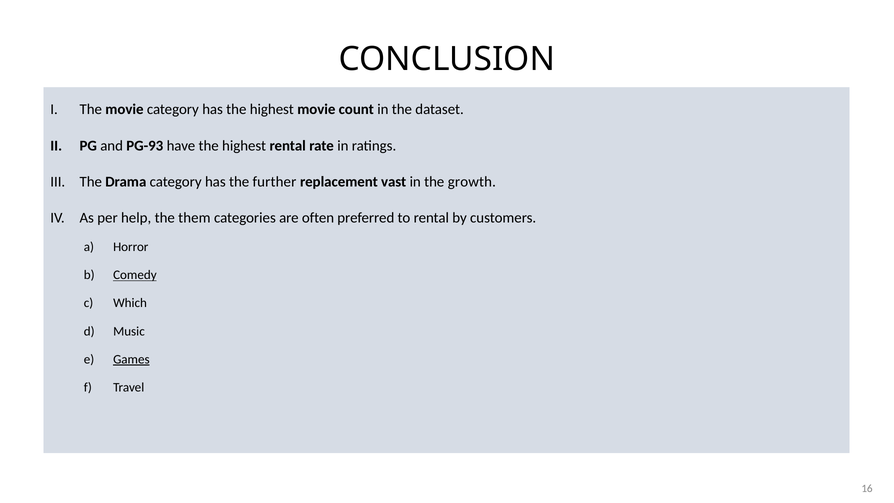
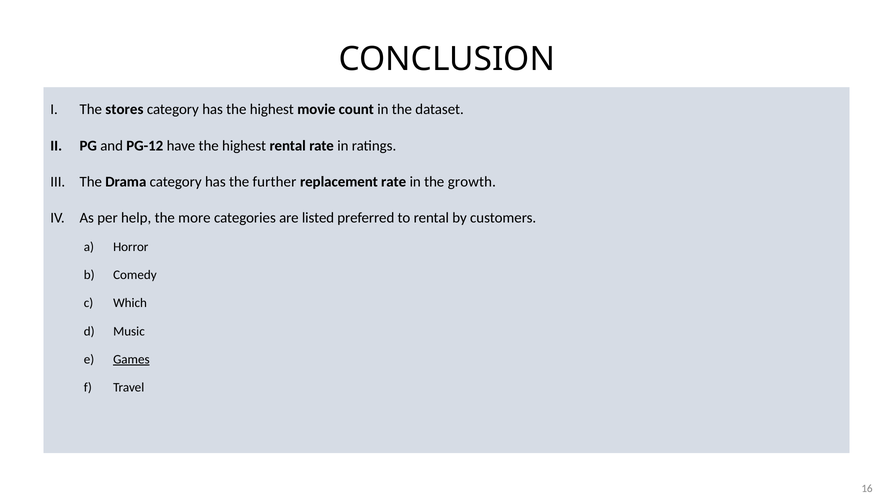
The movie: movie -> stores (124, 109)
PG-93: PG-93 -> PG-12 (145, 146)
replacement vast: vast -> rate (394, 182)
them: them -> more (194, 218)
often: often -> listed (318, 218)
Comedy underline: present -> none (135, 275)
